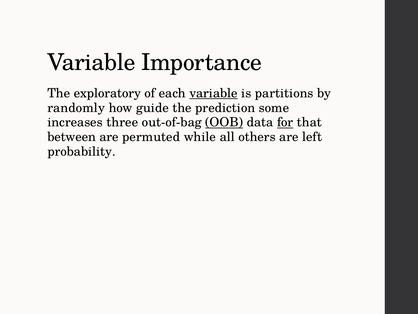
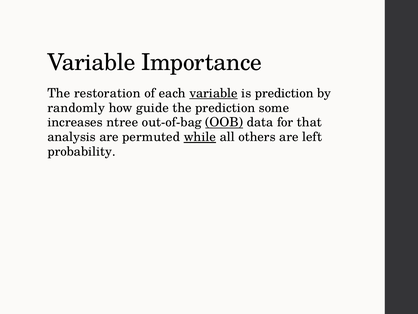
exploratory: exploratory -> restoration (107, 93)
is partitions: partitions -> prediction (284, 93)
three: three -> ntree (122, 122)
for underline: present -> none (285, 122)
between: between -> analysis (72, 137)
while underline: none -> present (200, 137)
